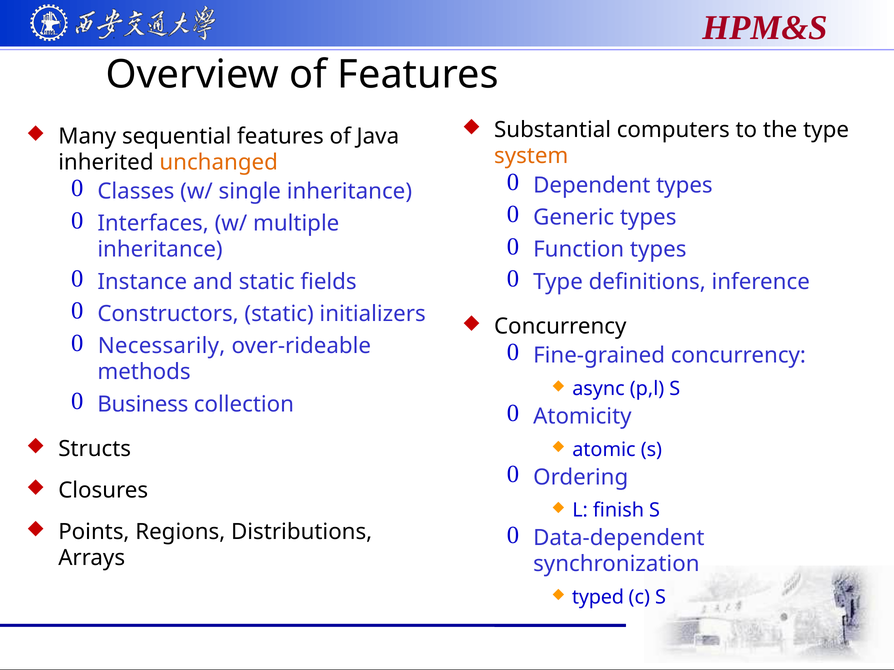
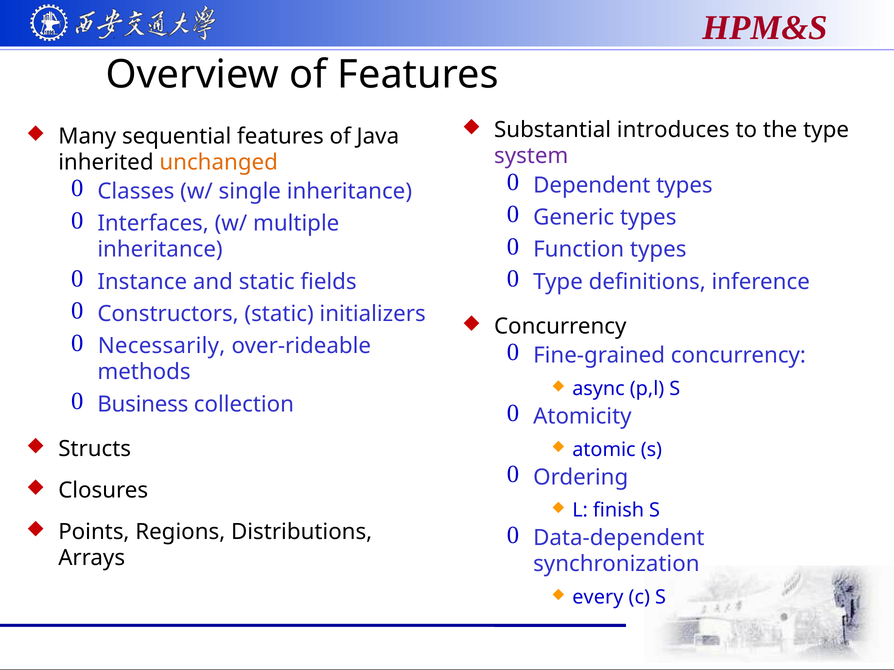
computers: computers -> introduces (673, 130)
system colour: orange -> purple (531, 156)
typed: typed -> every (598, 598)
